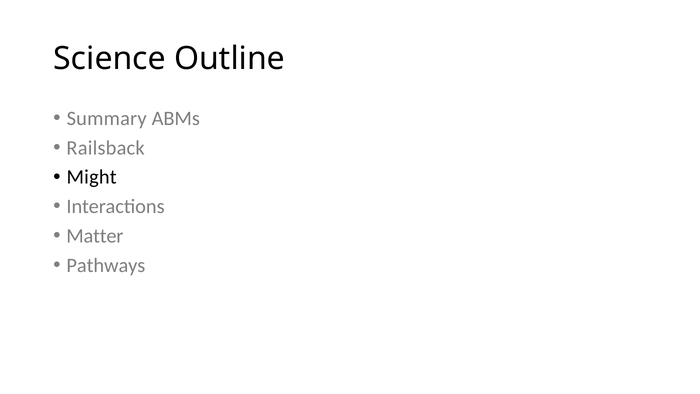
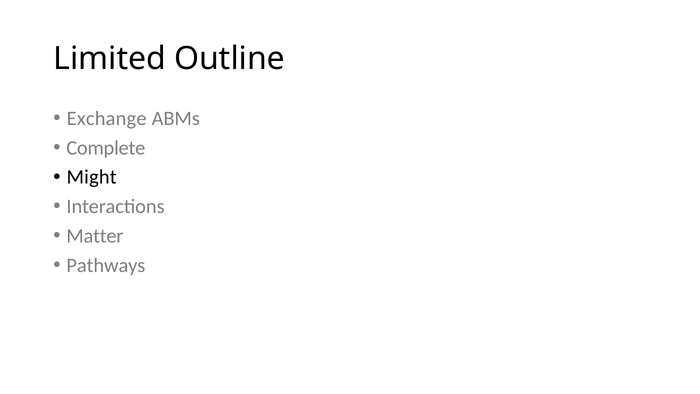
Science: Science -> Limited (110, 59)
Summary: Summary -> Exchange (107, 118)
Railsback: Railsback -> Complete (106, 148)
